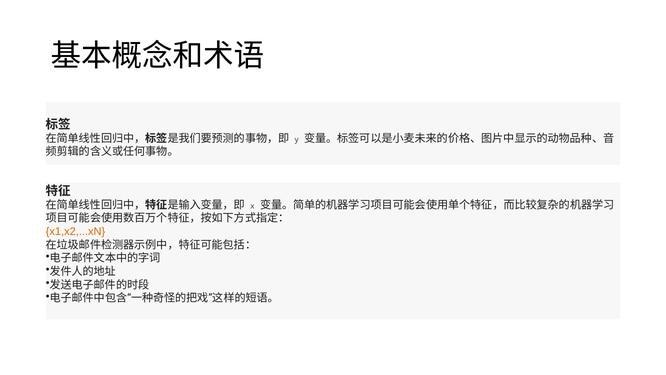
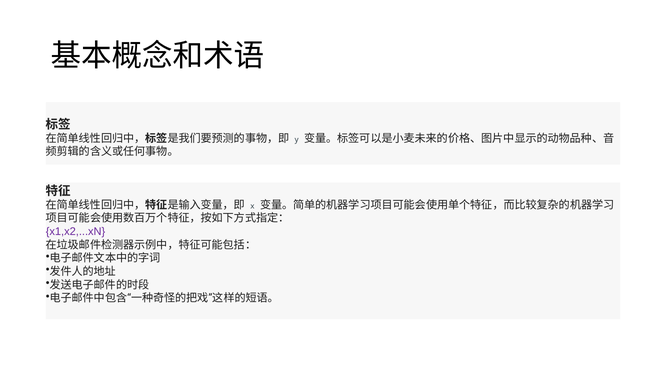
x1,x2,...xN colour: orange -> purple (76, 231)
